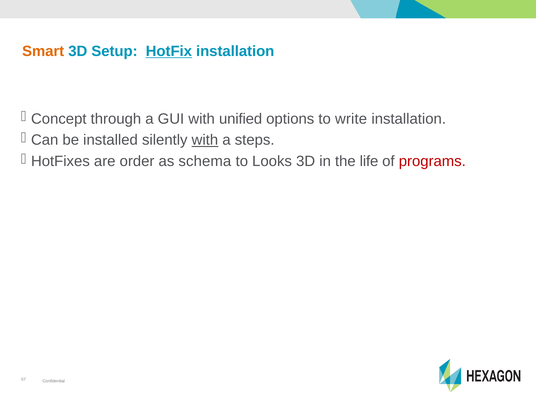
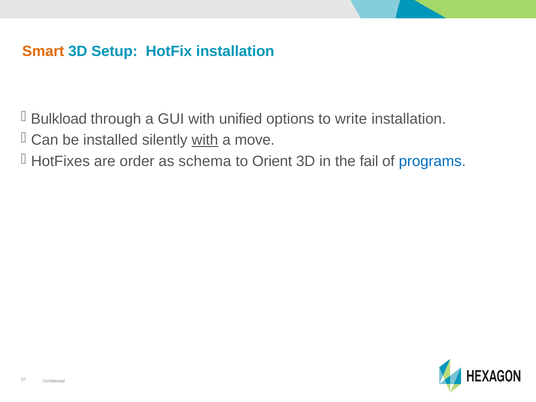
HotFix underline: present -> none (169, 51)
Concept: Concept -> Bulkload (59, 119)
steps: steps -> move (255, 140)
Looks: Looks -> Orient (272, 161)
life: life -> fail (369, 161)
programs colour: red -> blue (432, 161)
